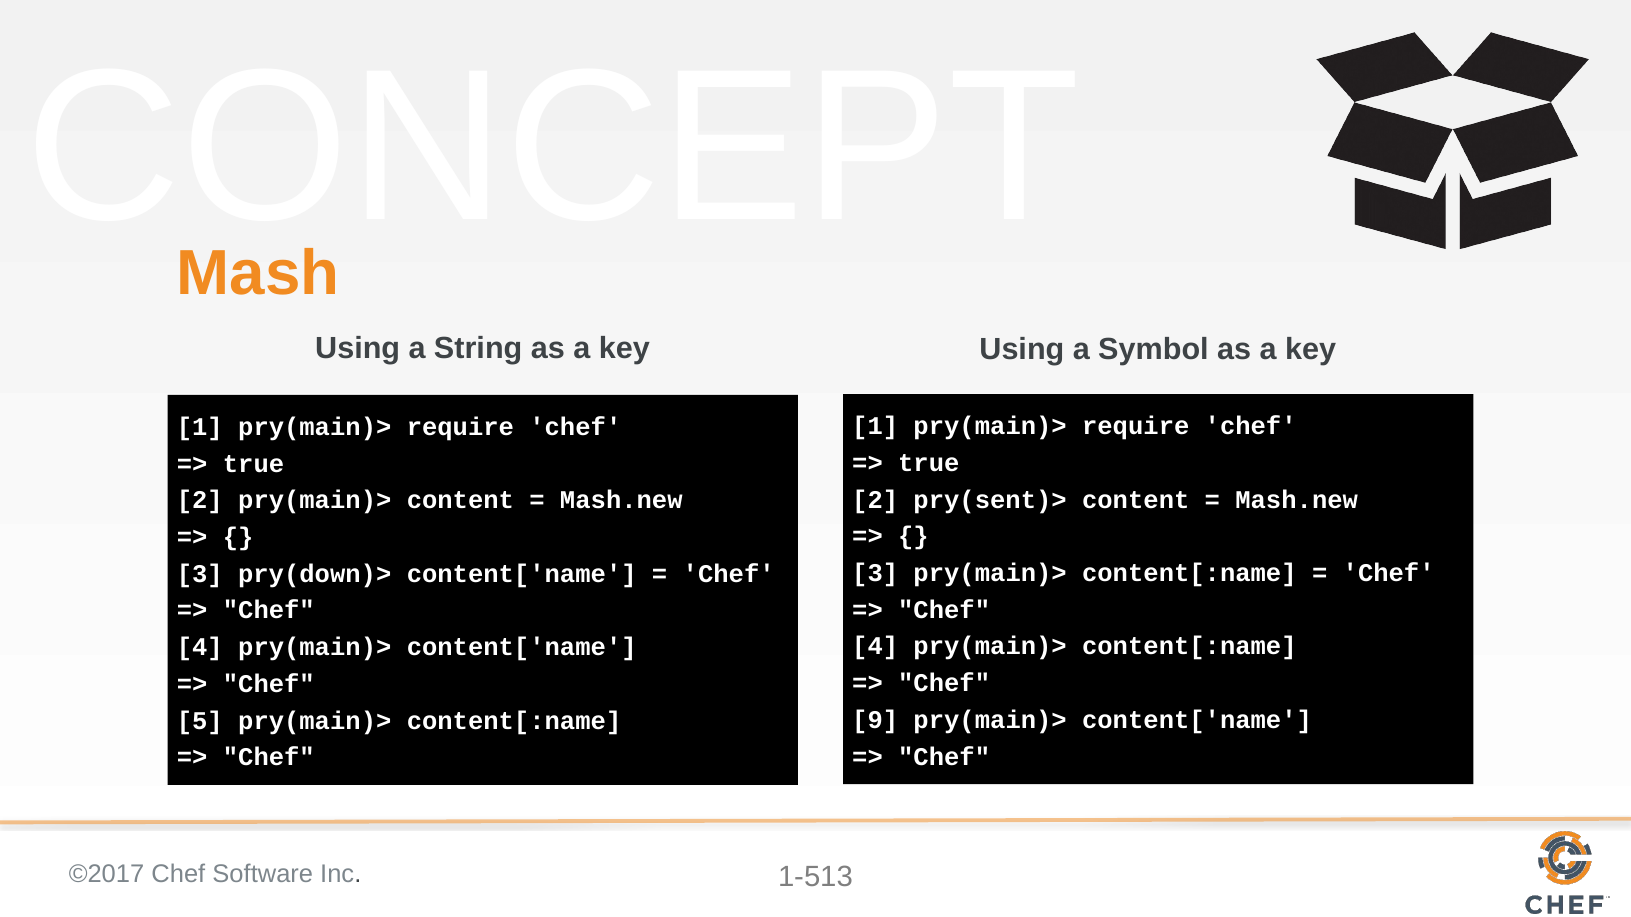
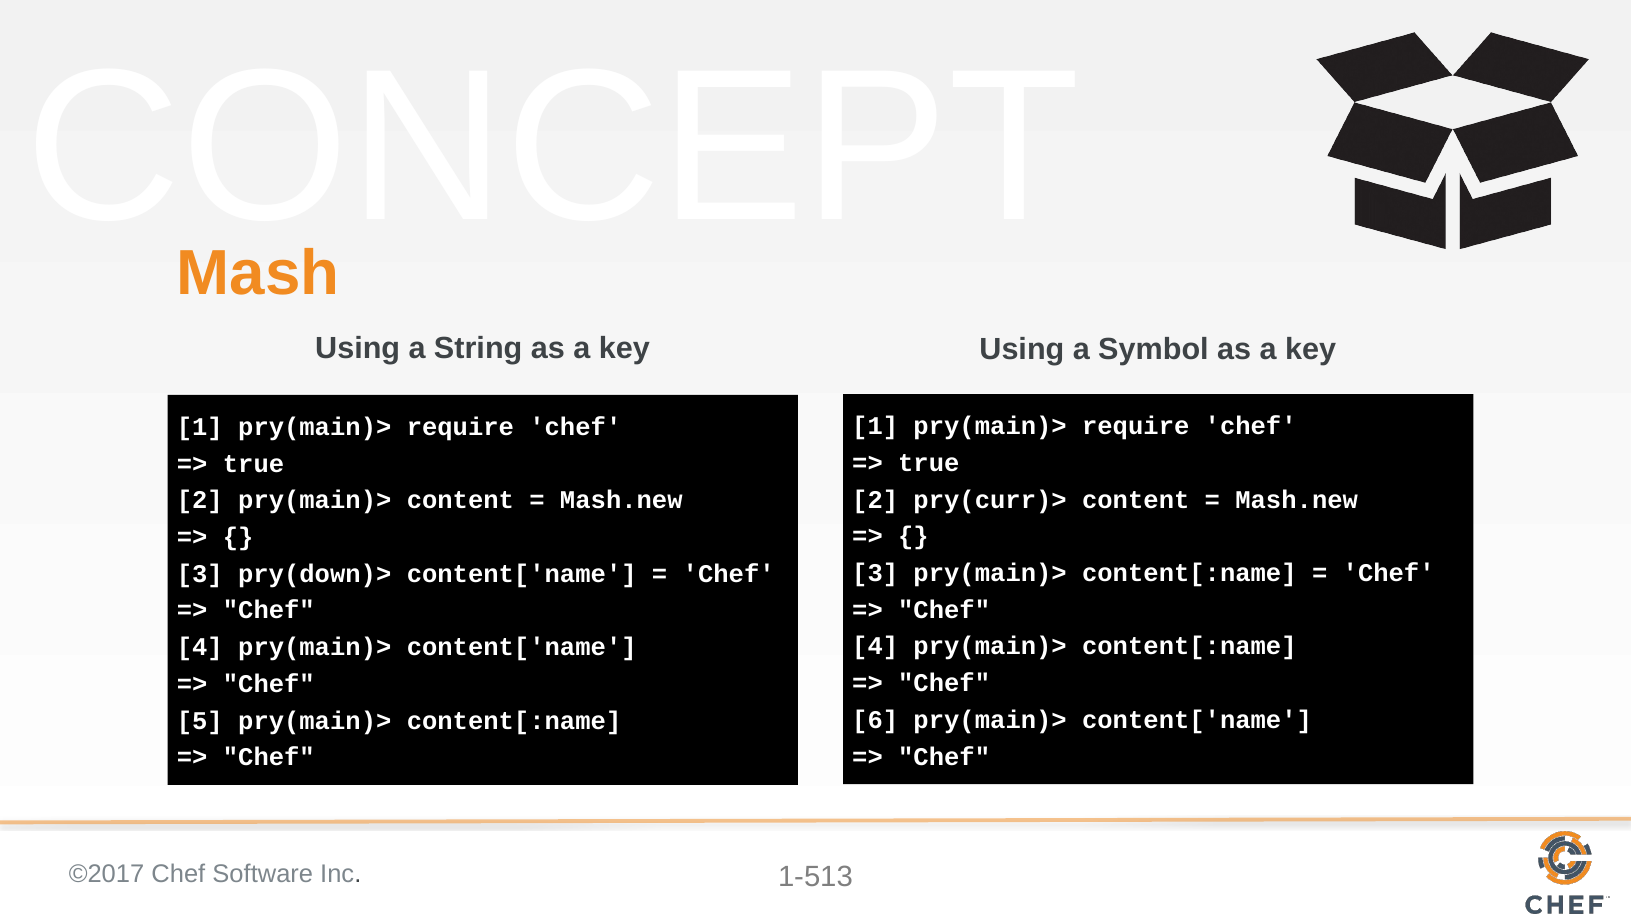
pry(sent)>: pry(sent)> -> pry(curr)> (990, 500)
9: 9 -> 6 (875, 720)
